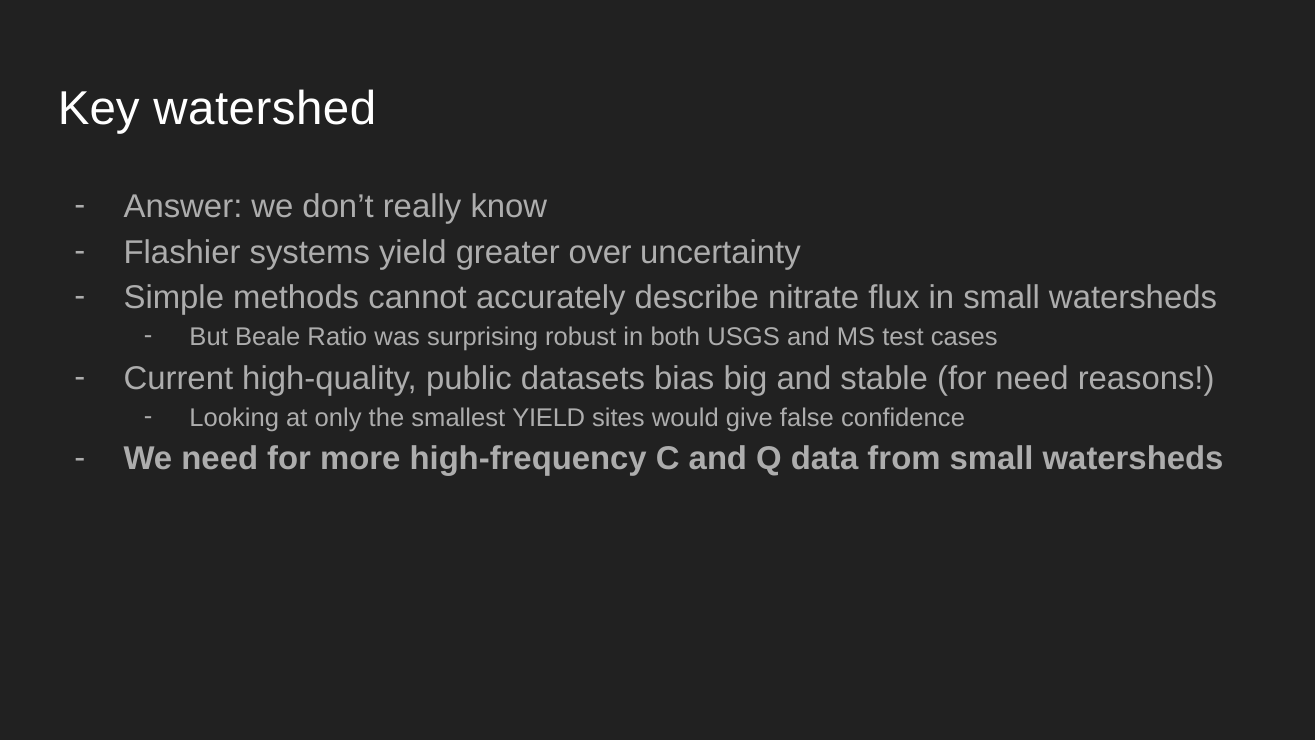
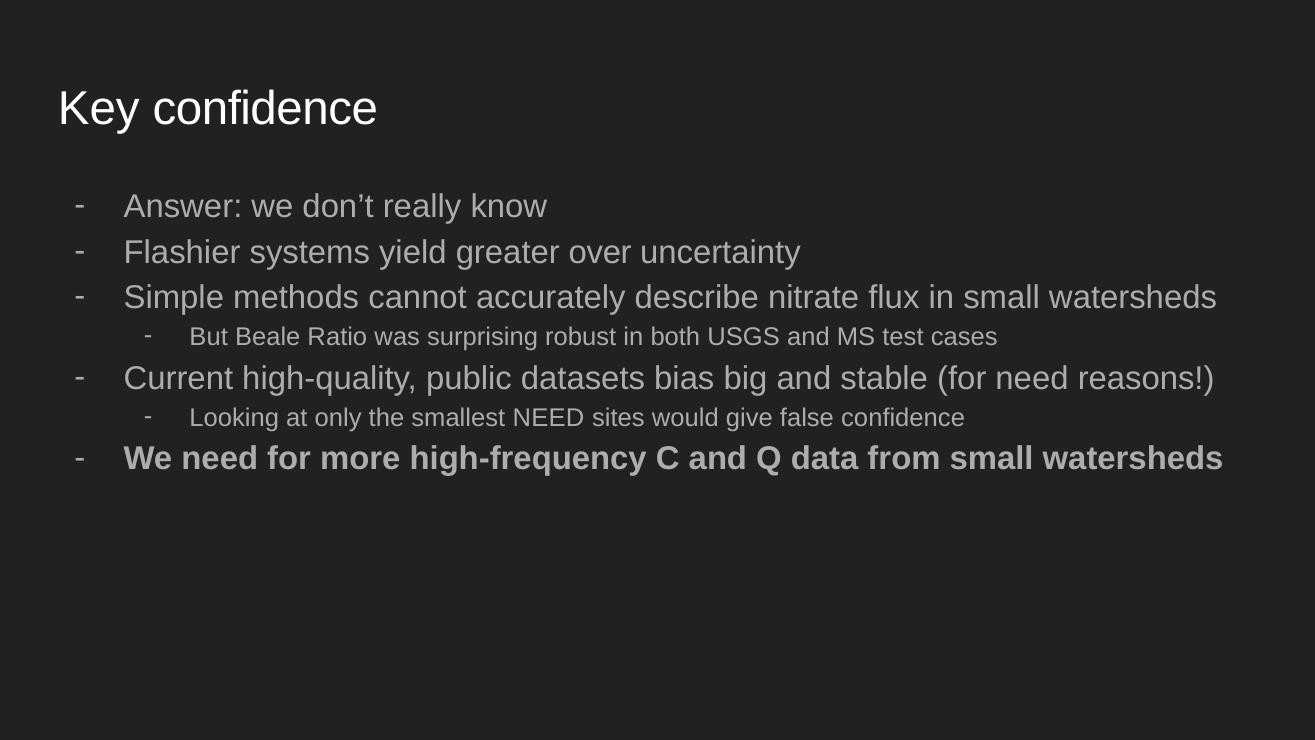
Key watershed: watershed -> confidence (265, 109)
smallest YIELD: YIELD -> NEED (549, 417)
